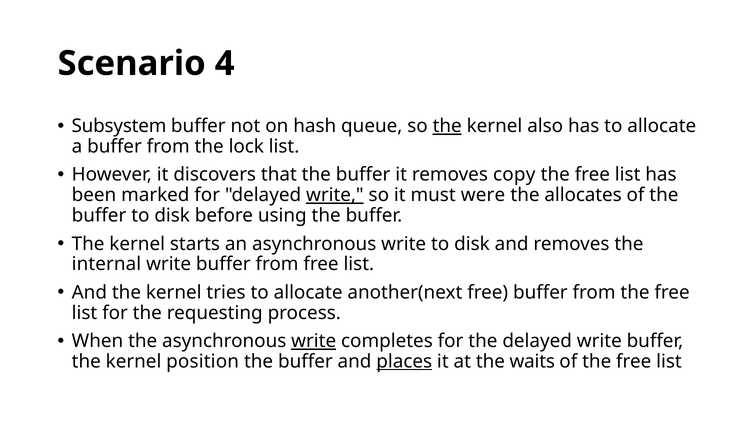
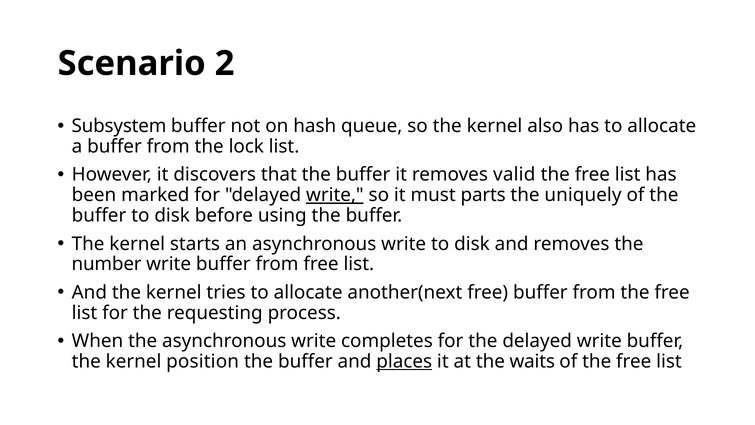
4: 4 -> 2 (225, 63)
the underline: present -> none (447, 126)
copy: copy -> valid (514, 175)
were: were -> parts (483, 195)
allocates: allocates -> uniquely (583, 195)
internal: internal -> number (107, 264)
write underline: present -> none (314, 341)
